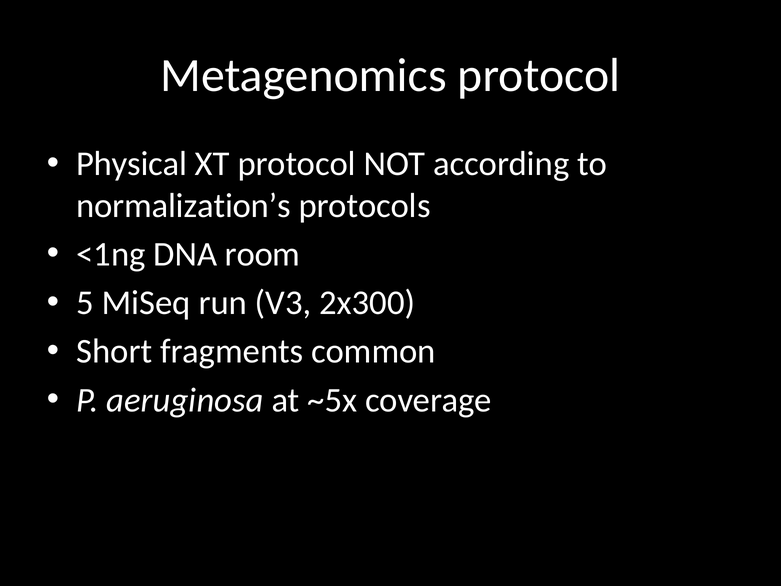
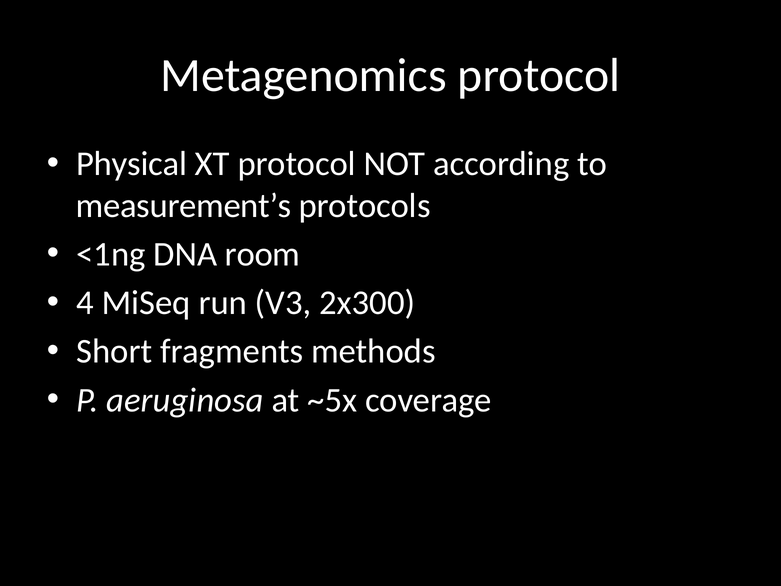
normalization’s: normalization’s -> measurement’s (184, 206)
5: 5 -> 4 (85, 303)
common: common -> methods (373, 351)
